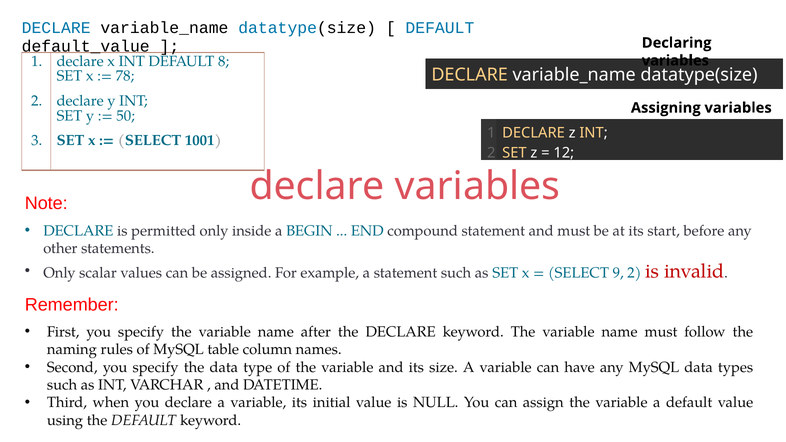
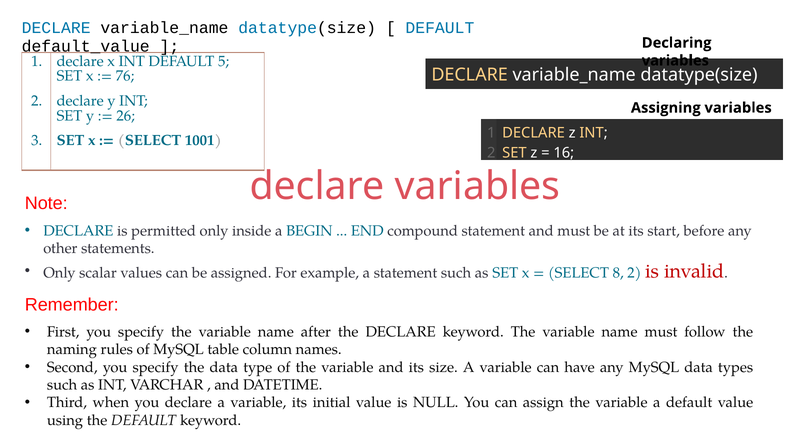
8: 8 -> 5 (224, 61)
78: 78 -> 76 (125, 76)
50: 50 -> 26 (126, 116)
12: 12 -> 16 (564, 153)
9: 9 -> 8 (618, 273)
